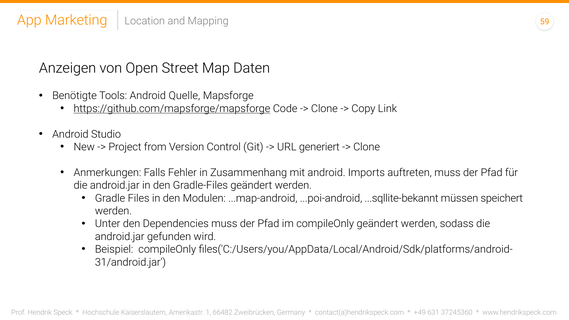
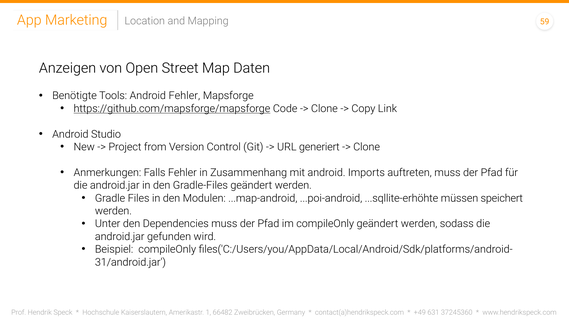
Android Quelle: Quelle -> Fehler (184, 96)
...sqllite-bekannt: ...sqllite-bekannt -> ...sqllite-erhöhte (402, 198)
